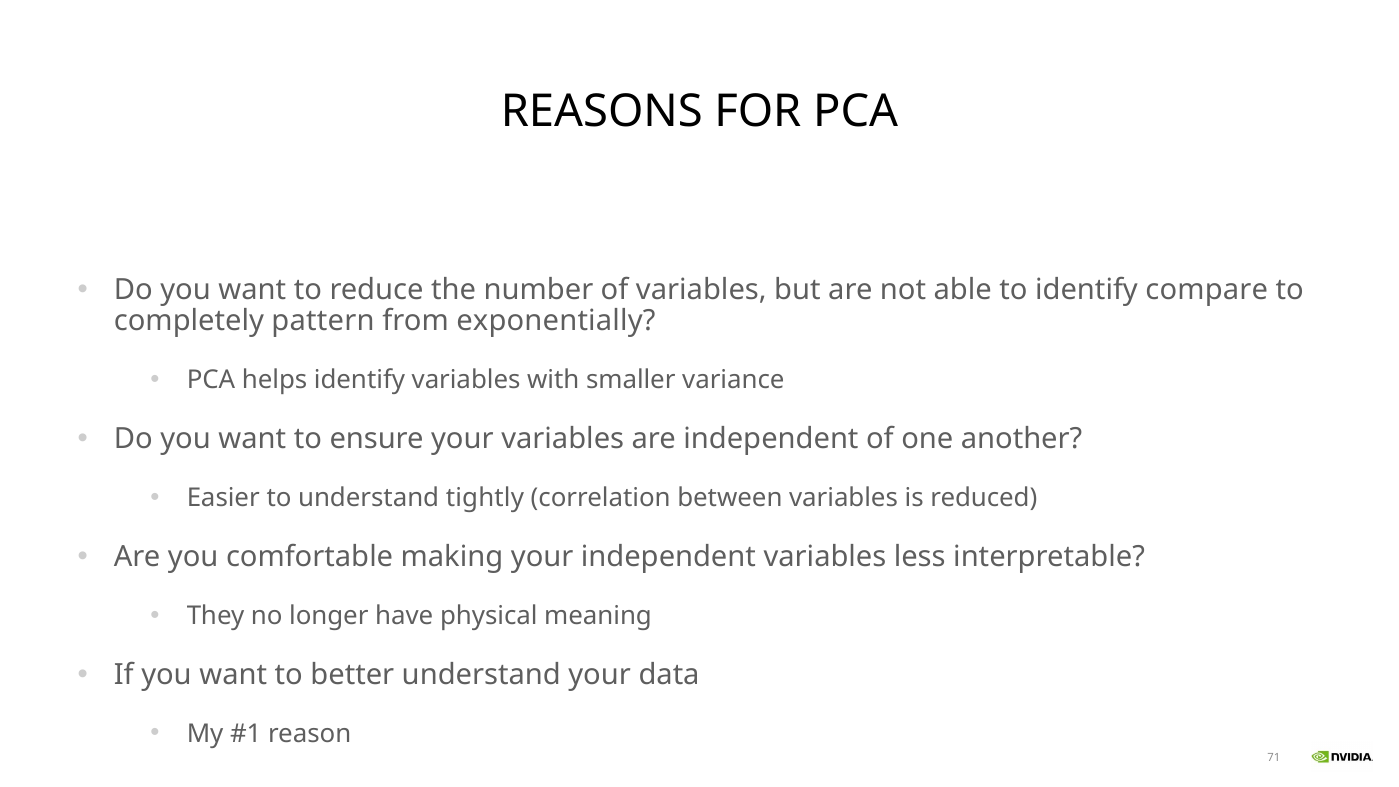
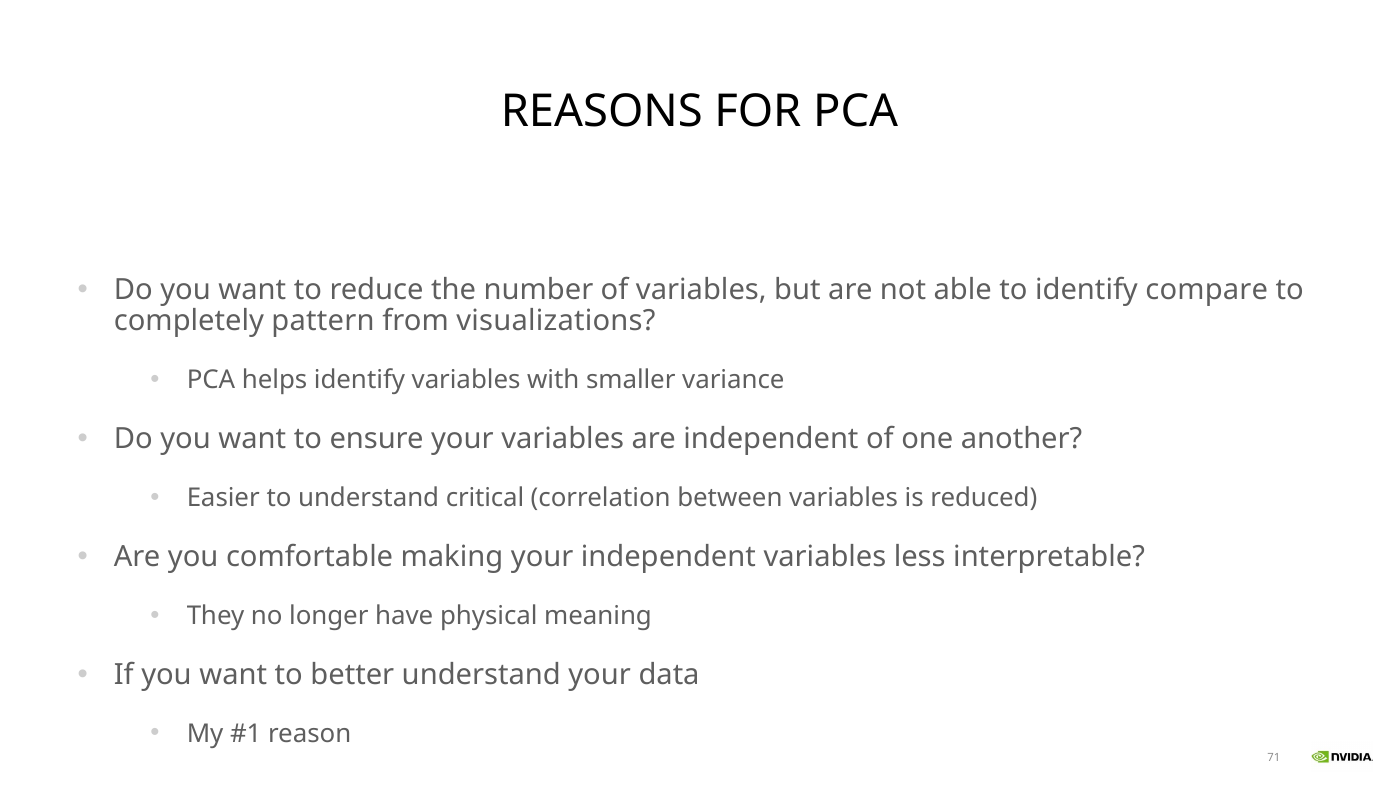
exponentially: exponentially -> visualizations (556, 321)
tightly: tightly -> critical (485, 498)
